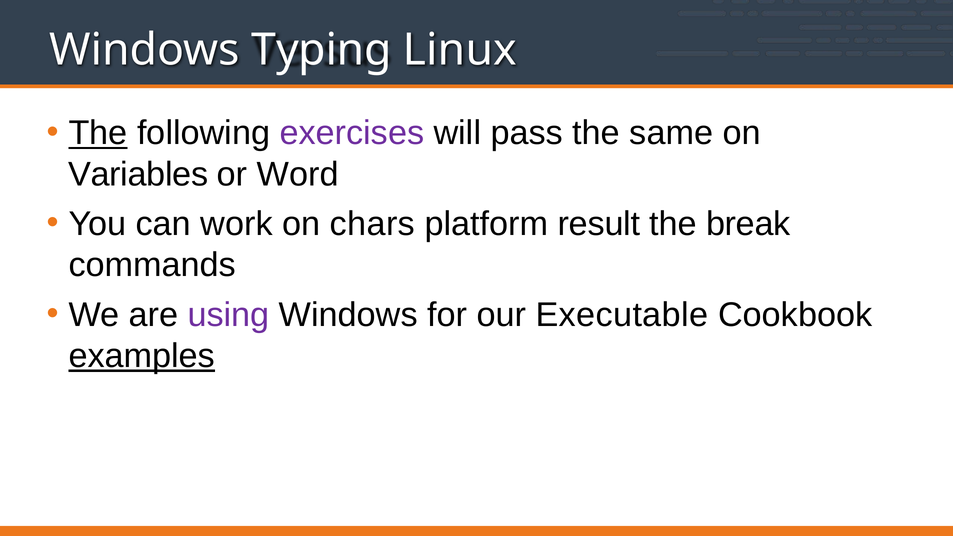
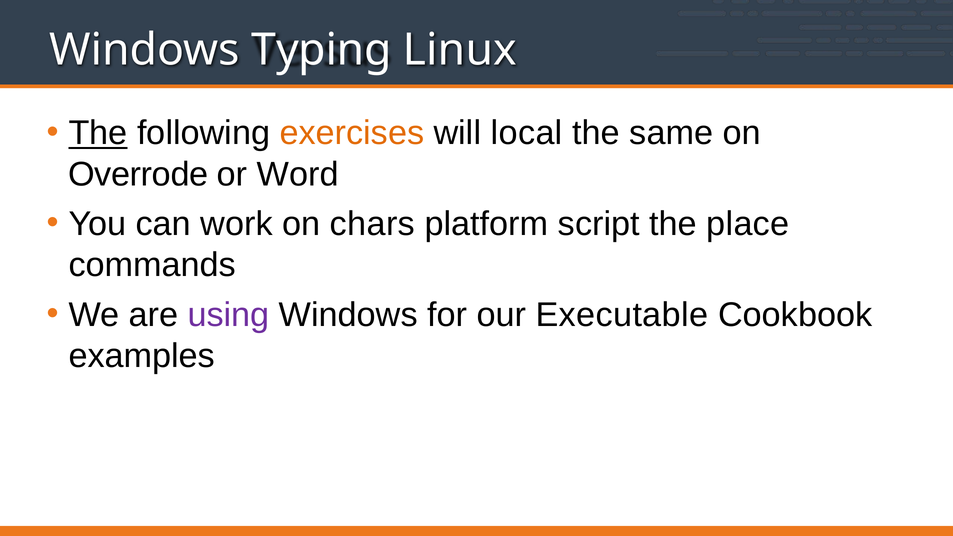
exercises colour: purple -> orange (352, 133)
pass: pass -> local (527, 133)
Variables: Variables -> Overrode (138, 174)
result: result -> script (599, 224)
break: break -> place (748, 224)
examples underline: present -> none (142, 356)
